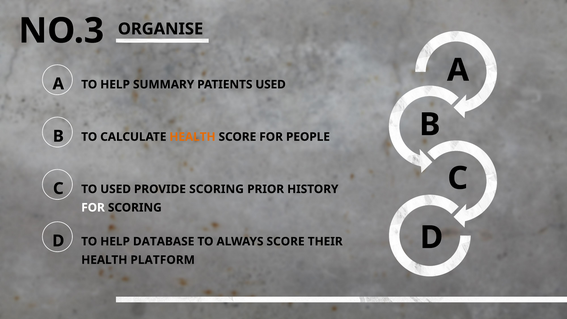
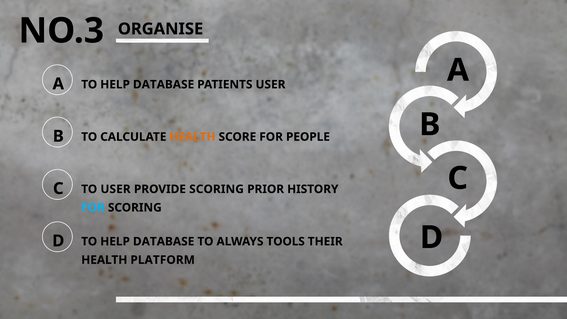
SUMMARY: SUMMARY -> DATABASE (164, 84)
PATIENTS USED: USED -> USER (270, 84)
TO USED: USED -> USER (116, 189)
FOR colour: white -> light blue (93, 208)
ALWAYS SCORE: SCORE -> TOOLS (286, 241)
